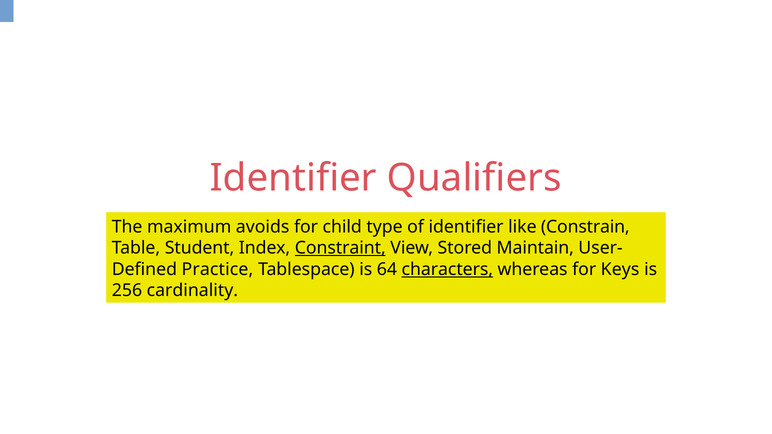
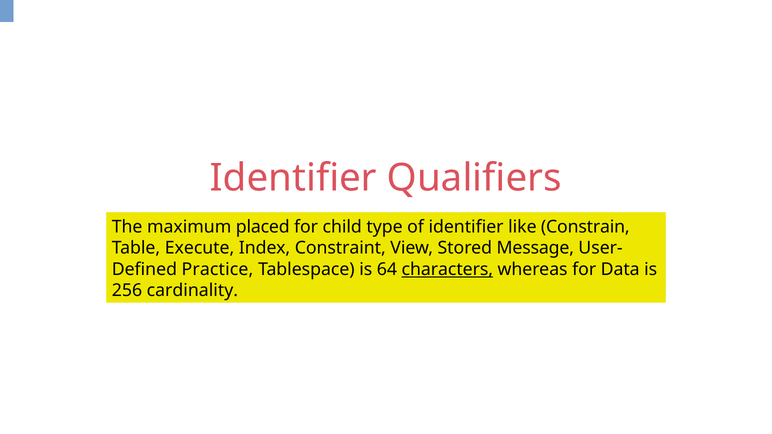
avoids: avoids -> placed (263, 227)
Student: Student -> Execute (200, 248)
Constraint underline: present -> none (340, 248)
Maintain: Maintain -> Message (535, 248)
Keys: Keys -> Data (620, 269)
